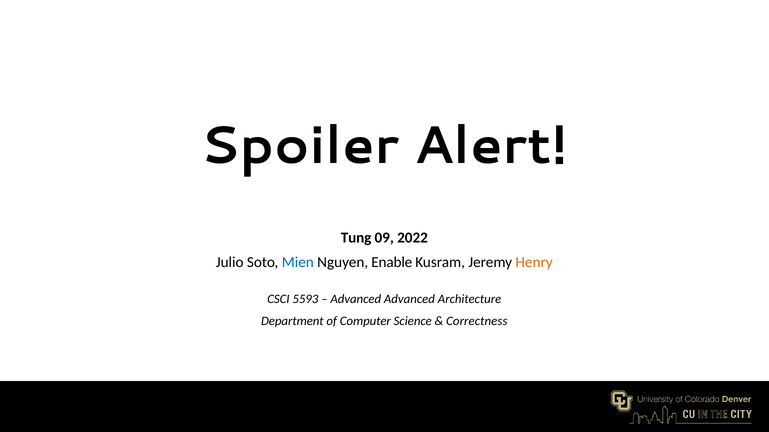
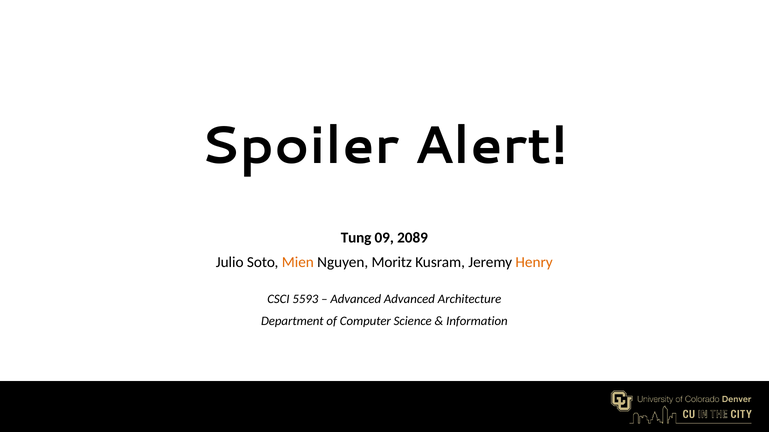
2022: 2022 -> 2089 (413, 238)
Mien colour: blue -> orange (298, 263)
Enable: Enable -> Moritz (392, 263)
Correctness: Correctness -> Information (477, 321)
